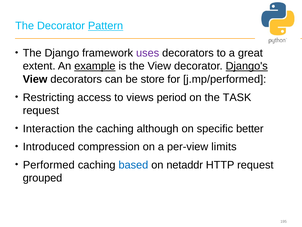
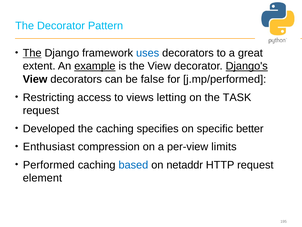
Pattern underline: present -> none (106, 26)
The underline: none -> present (32, 53)
uses colour: purple -> blue (148, 53)
store: store -> false (153, 79)
period: period -> letting (172, 97)
Interaction: Interaction -> Developed (49, 128)
although: although -> specifies (158, 128)
Introduced: Introduced -> Enthusiast (49, 146)
grouped: grouped -> element (42, 178)
